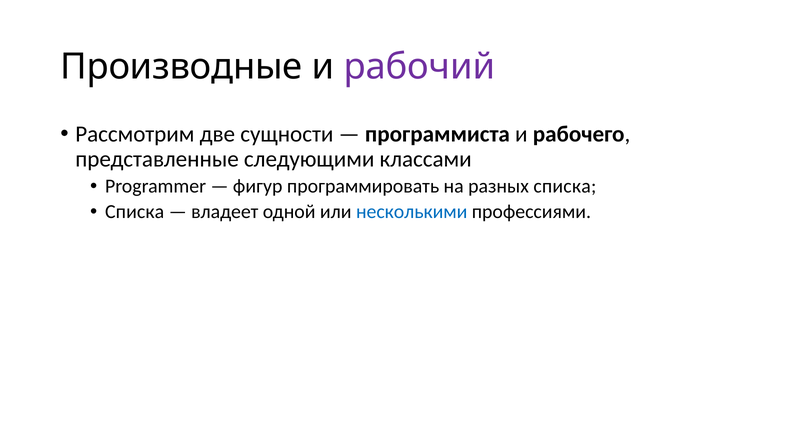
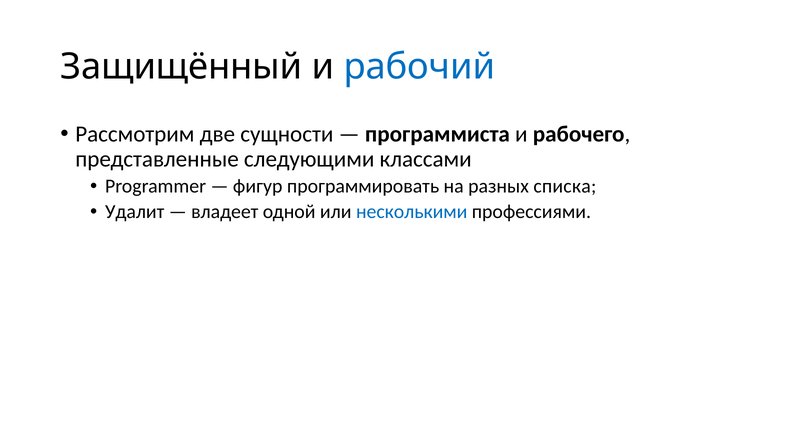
Производные: Производные -> Защищённый (181, 67)
рабочий colour: purple -> blue (419, 67)
Списка: Списка -> Удалит (135, 212)
